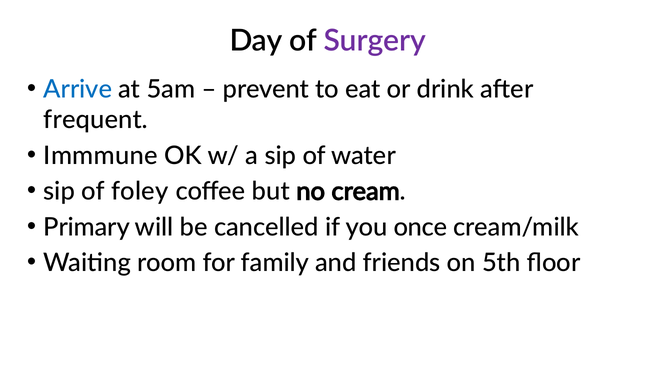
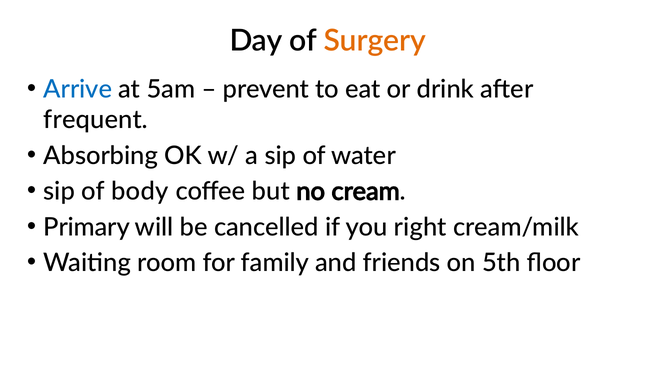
Surgery colour: purple -> orange (375, 41)
Immmune: Immmune -> Absorbing (101, 156)
foley: foley -> body (140, 192)
once: once -> right (420, 227)
